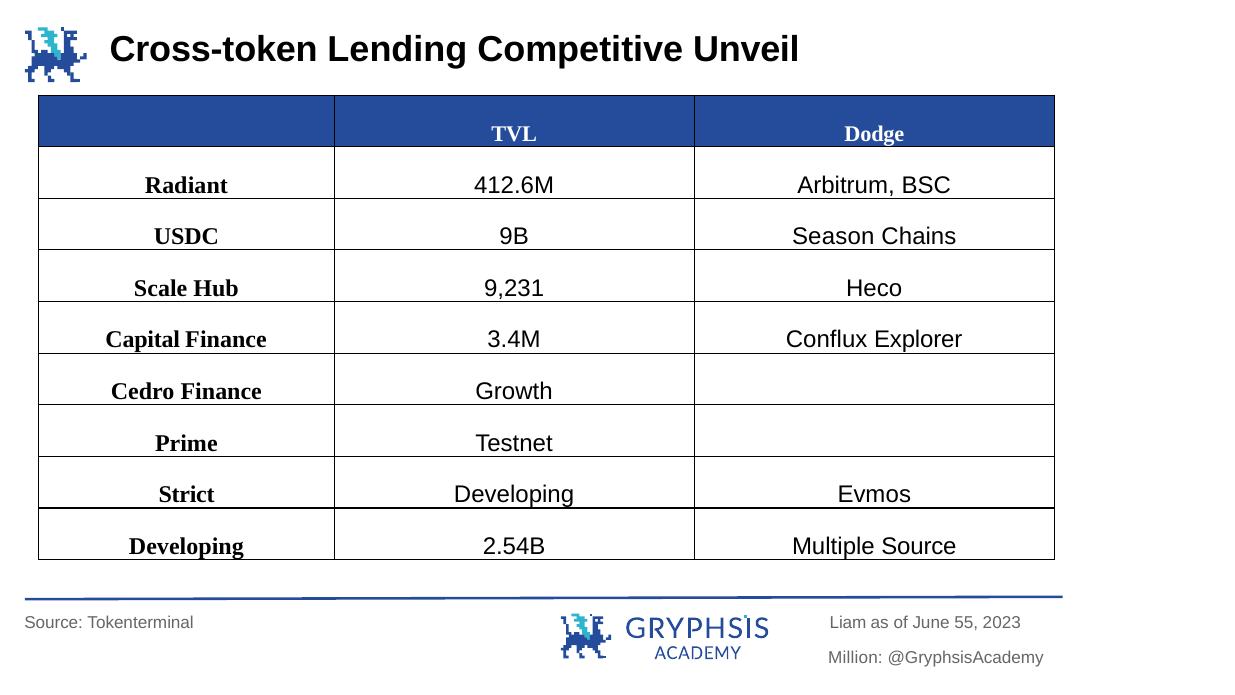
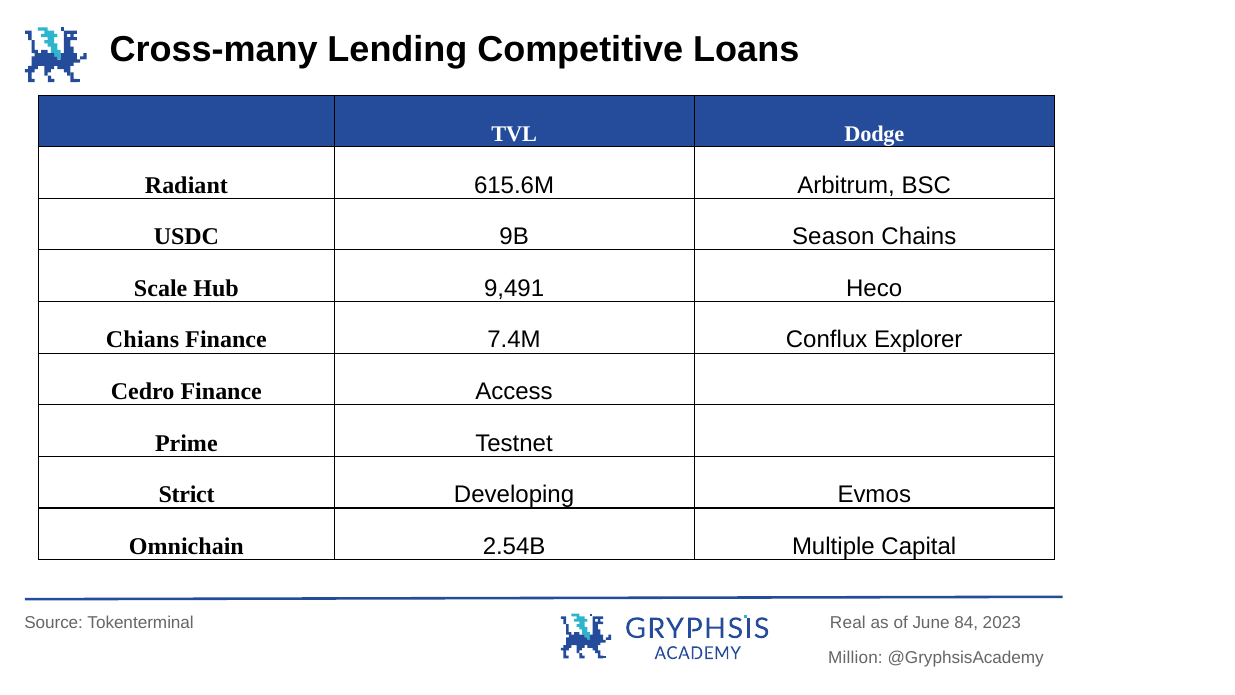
Cross-token: Cross-token -> Cross-many (214, 49)
Unveil: Unveil -> Loans (746, 49)
412.6M: 412.6M -> 615.6M (514, 185)
9,231: 9,231 -> 9,491 (514, 288)
Capital: Capital -> Chians (142, 340)
3.4M: 3.4M -> 7.4M (514, 340)
Growth: Growth -> Access (514, 392)
Developing: Developing -> Omnichain (186, 546)
Multiple Source: Source -> Capital (919, 546)
Liam: Liam -> Real (848, 623)
55: 55 -> 84 (966, 623)
